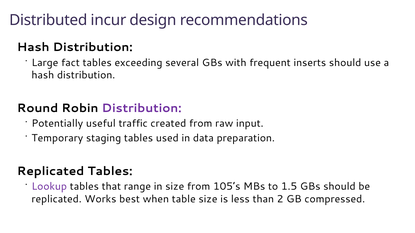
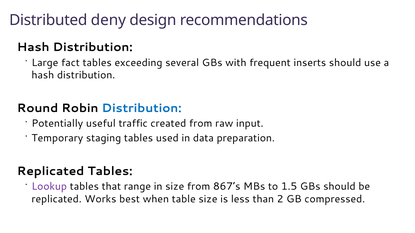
incur: incur -> deny (108, 20)
Distribution colour: purple -> blue (142, 108)
105’s: 105’s -> 867’s (227, 187)
